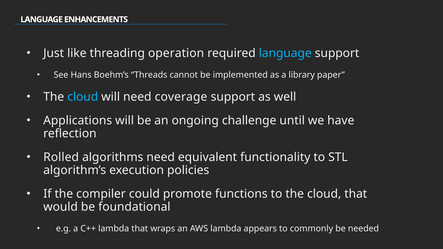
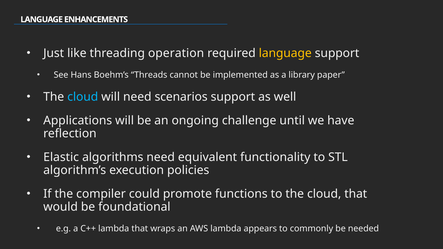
language colour: light blue -> yellow (285, 53)
coverage: coverage -> scenarios (181, 97)
Rolled: Rolled -> Elastic (61, 157)
